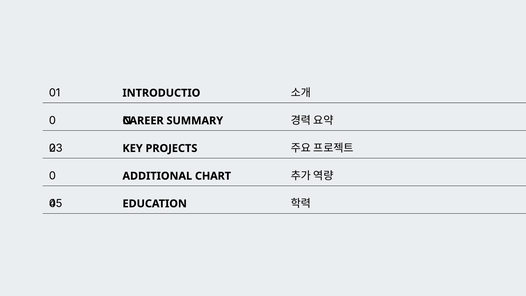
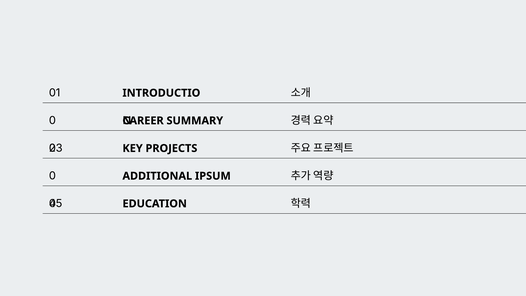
CHART: CHART -> IPSUM (213, 176)
